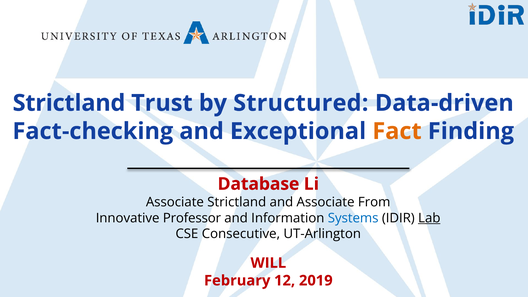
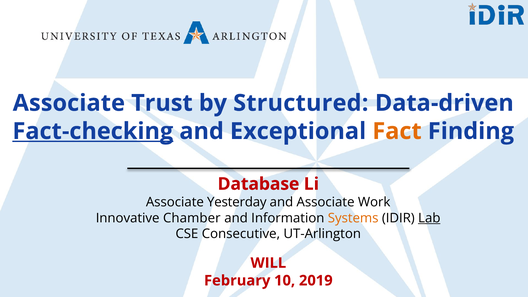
Strictland: Strictland -> Associate (69, 103)
Fact-checking underline: none -> present (93, 131)
Associate Strictland: Strictland -> Yesterday (237, 202)
From: From -> Work (374, 202)
Professor: Professor -> Chamber (192, 218)
Systems colour: blue -> orange (353, 218)
12: 12 -> 10 (285, 281)
